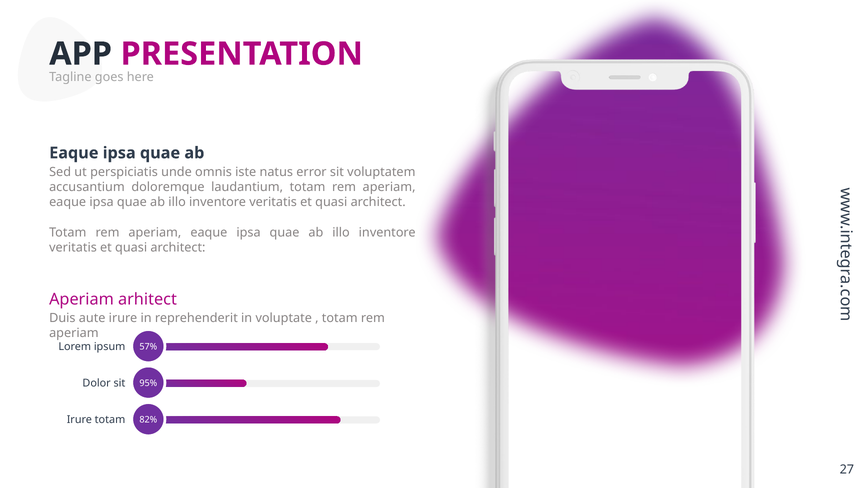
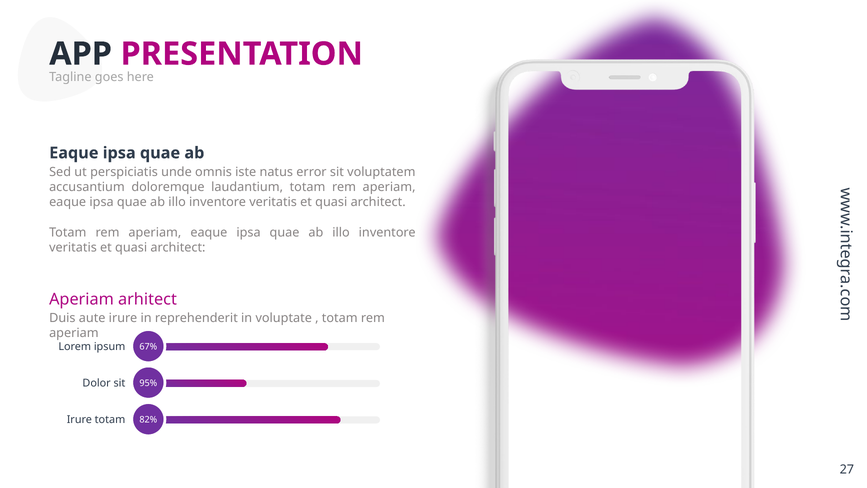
57%: 57% -> 67% (148, 347)
